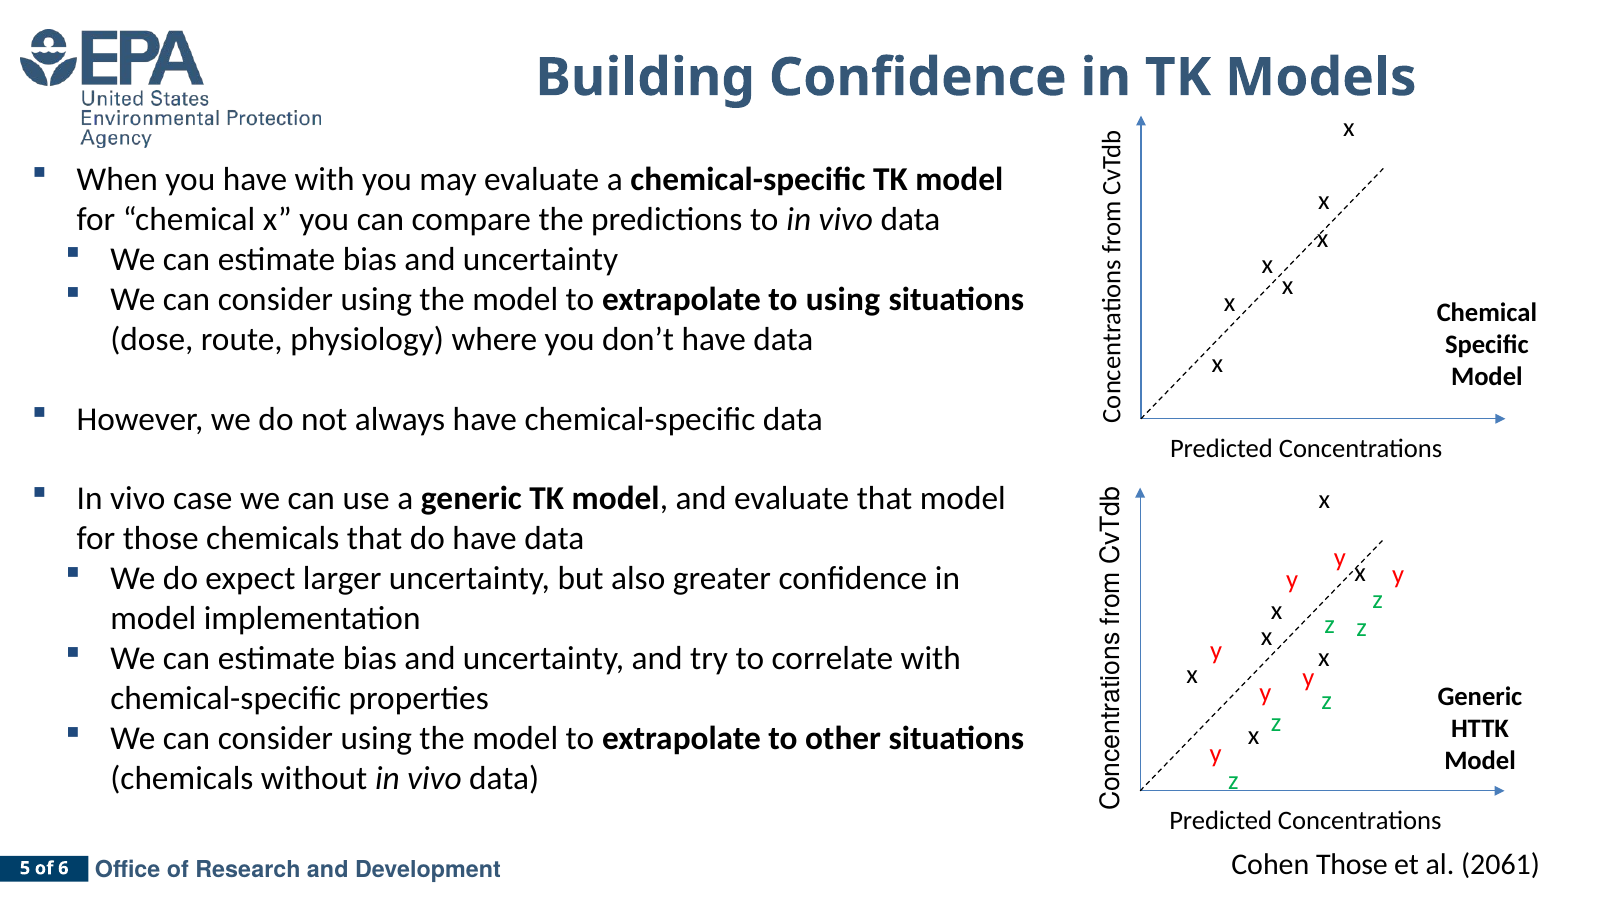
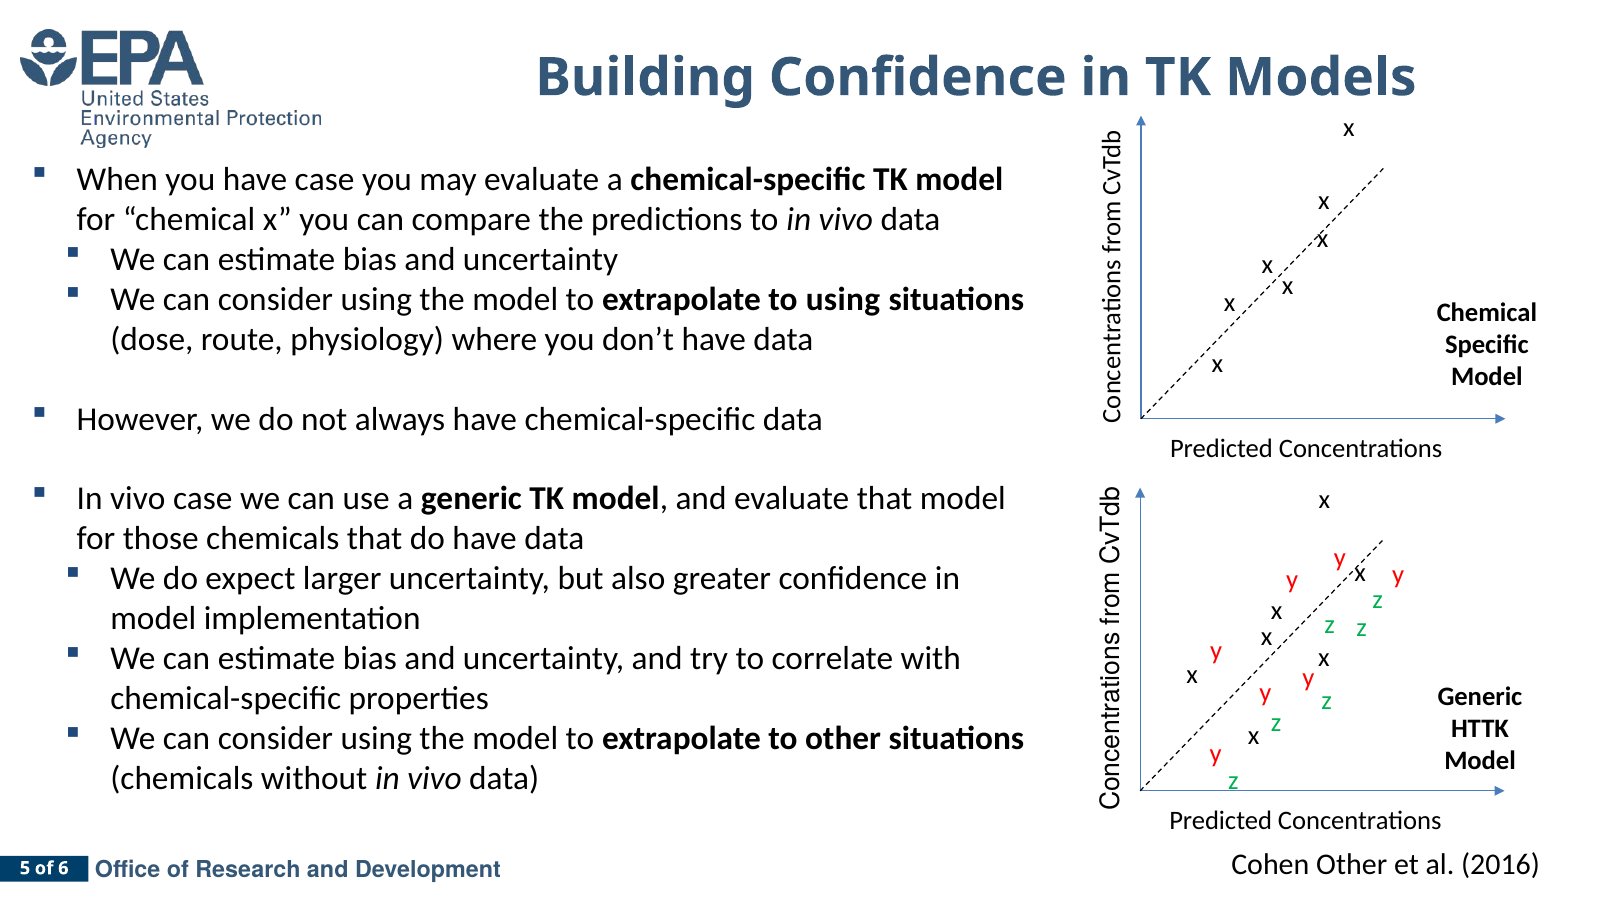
have with: with -> case (325, 179)
Cohen Those: Those -> Other (1352, 865)
2061: 2061 -> 2016 (1501, 865)
